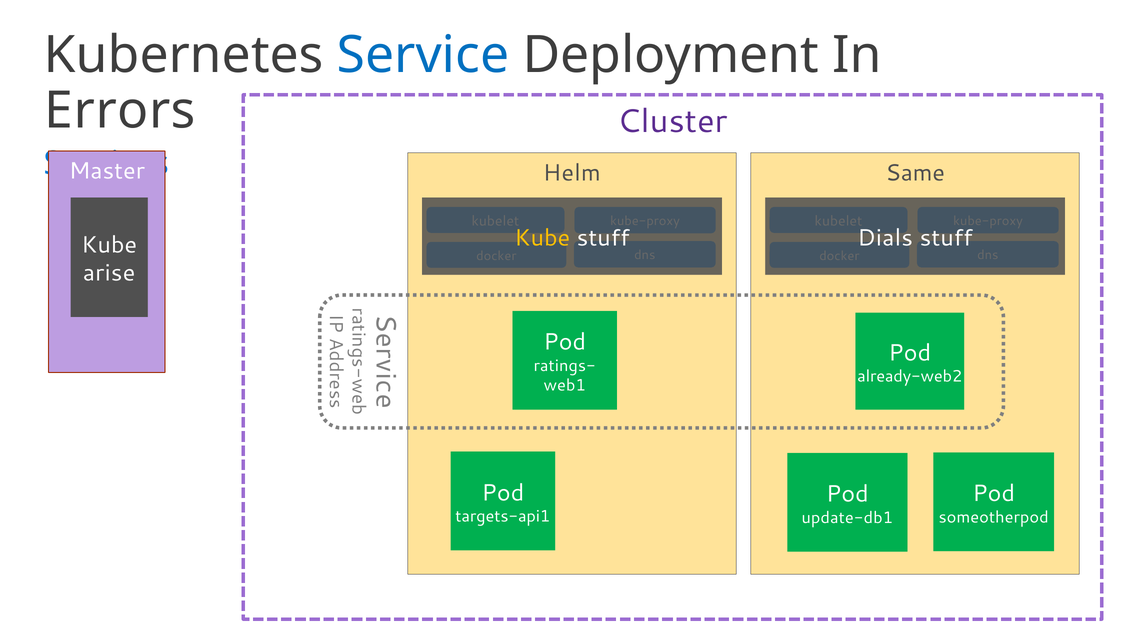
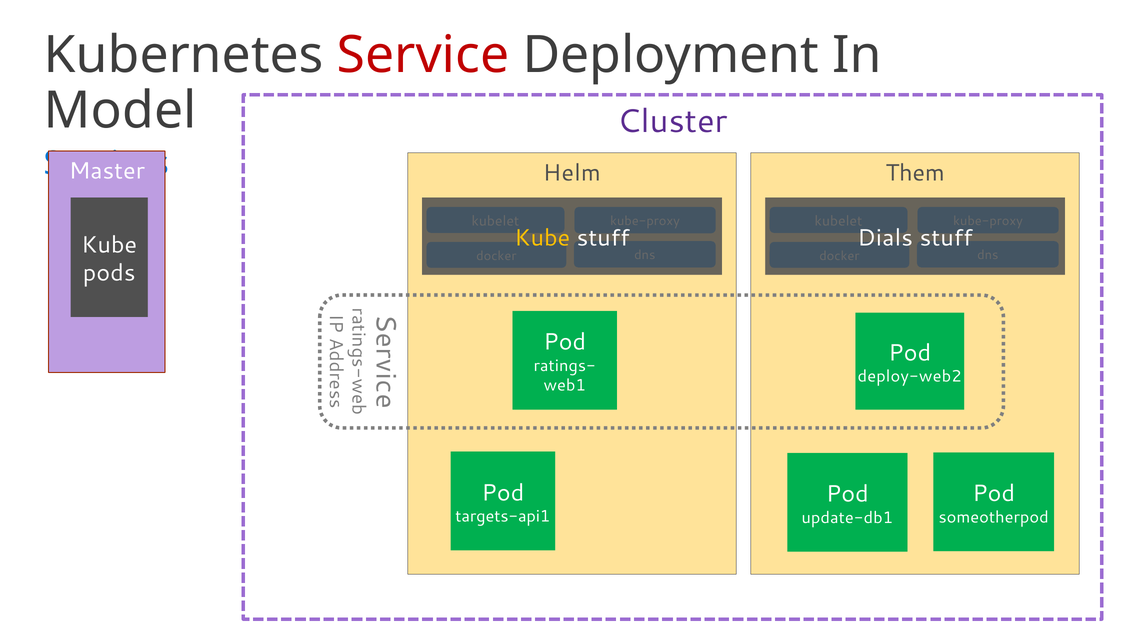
Service colour: blue -> red (423, 55)
Errors: Errors -> Model (120, 111)
Same: Same -> Them (915, 173)
arise: arise -> pods (109, 273)
already-web2: already-web2 -> deploy-web2 (910, 376)
